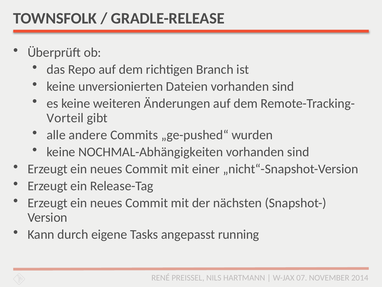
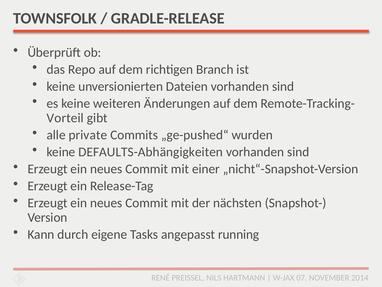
andere: andere -> private (88, 135)
NOCHMAL-Abhängigkeiten: NOCHMAL-Abhängigkeiten -> DEFAULTS-Abhängigkeiten (151, 152)
